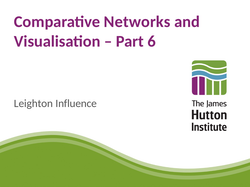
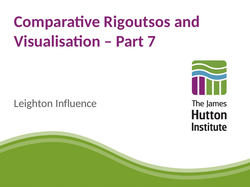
Networks: Networks -> Rigoutsos (137, 22)
6: 6 -> 7 (152, 41)
